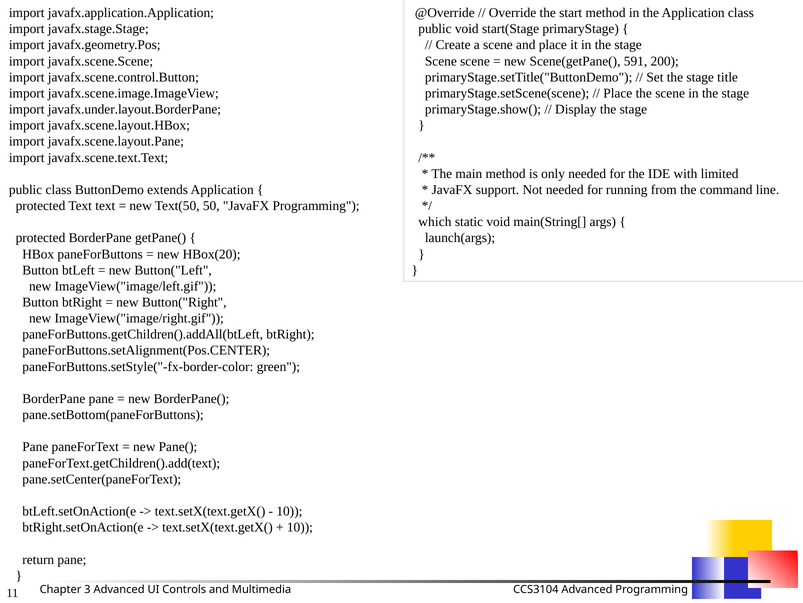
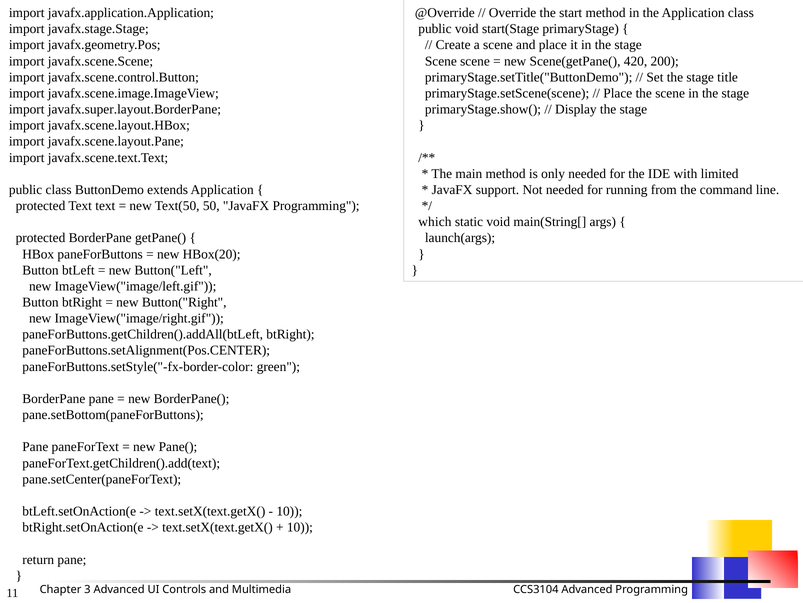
591: 591 -> 420 (636, 61)
javafx.under.layout.BorderPane: javafx.under.layout.BorderPane -> javafx.super.layout.BorderPane (134, 109)
